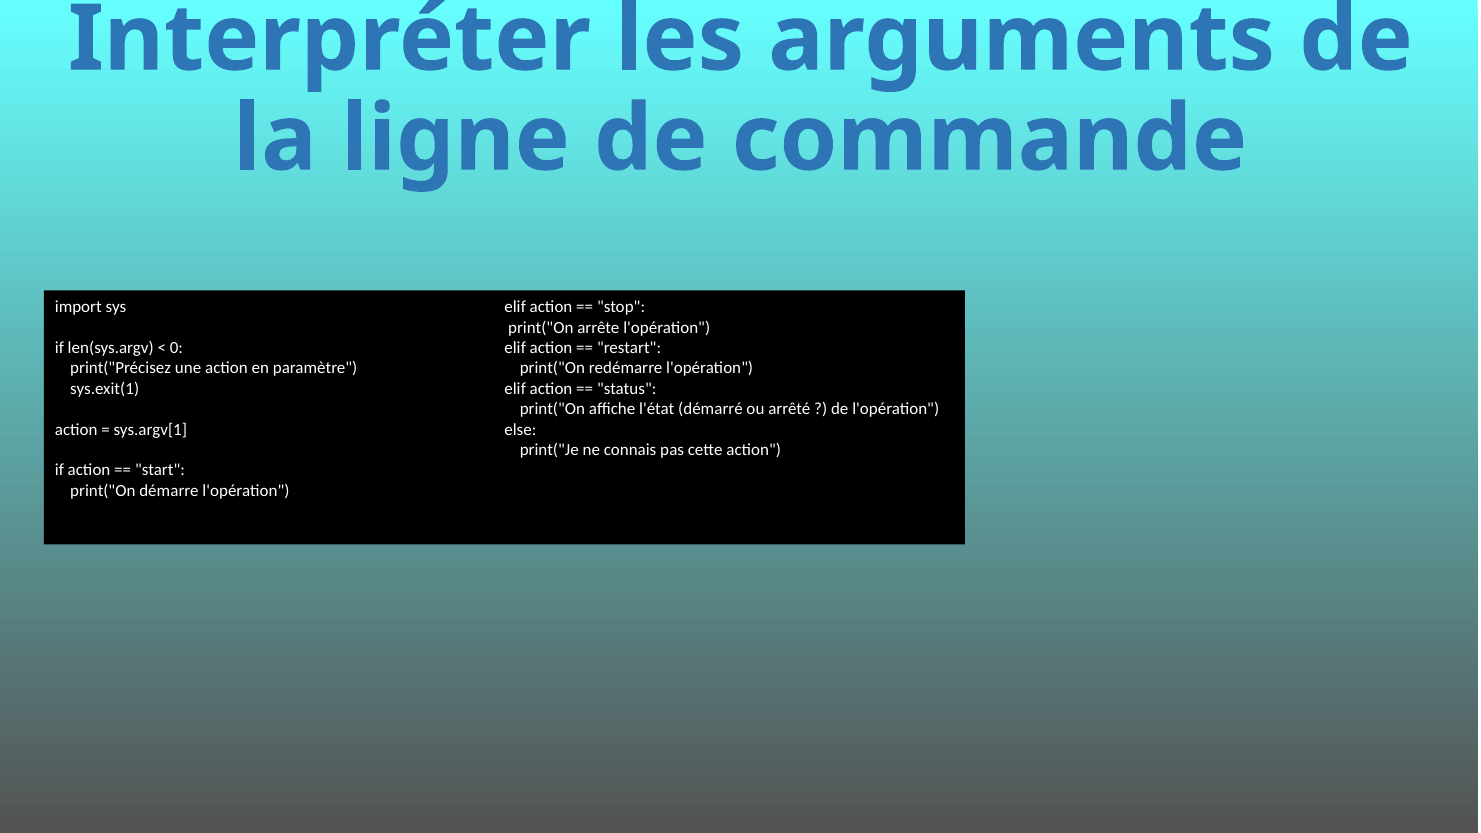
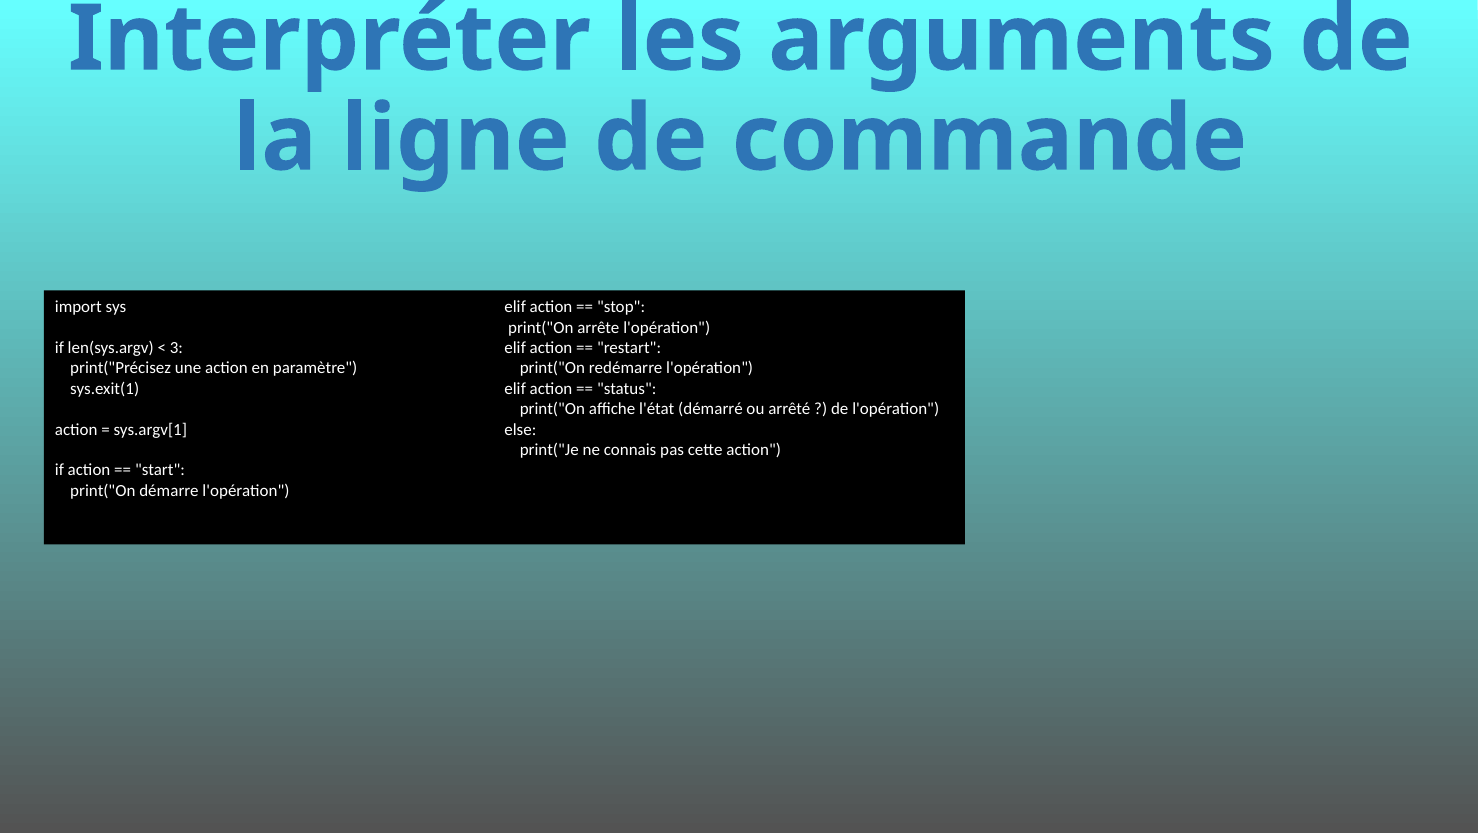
0: 0 -> 3 (176, 348)
